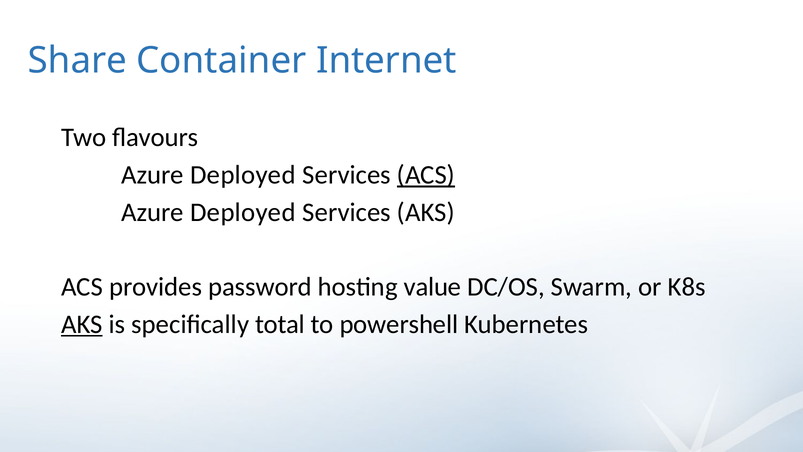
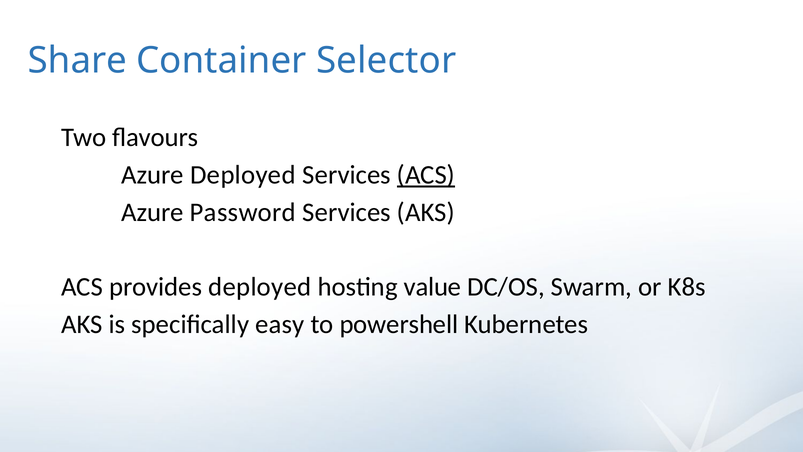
Internet: Internet -> Selector (386, 60)
Deployed: Deployed -> Password (243, 212)
provides password: password -> deployed (260, 287)
AKS underline: present -> none (82, 324)
total: total -> easy (280, 324)
